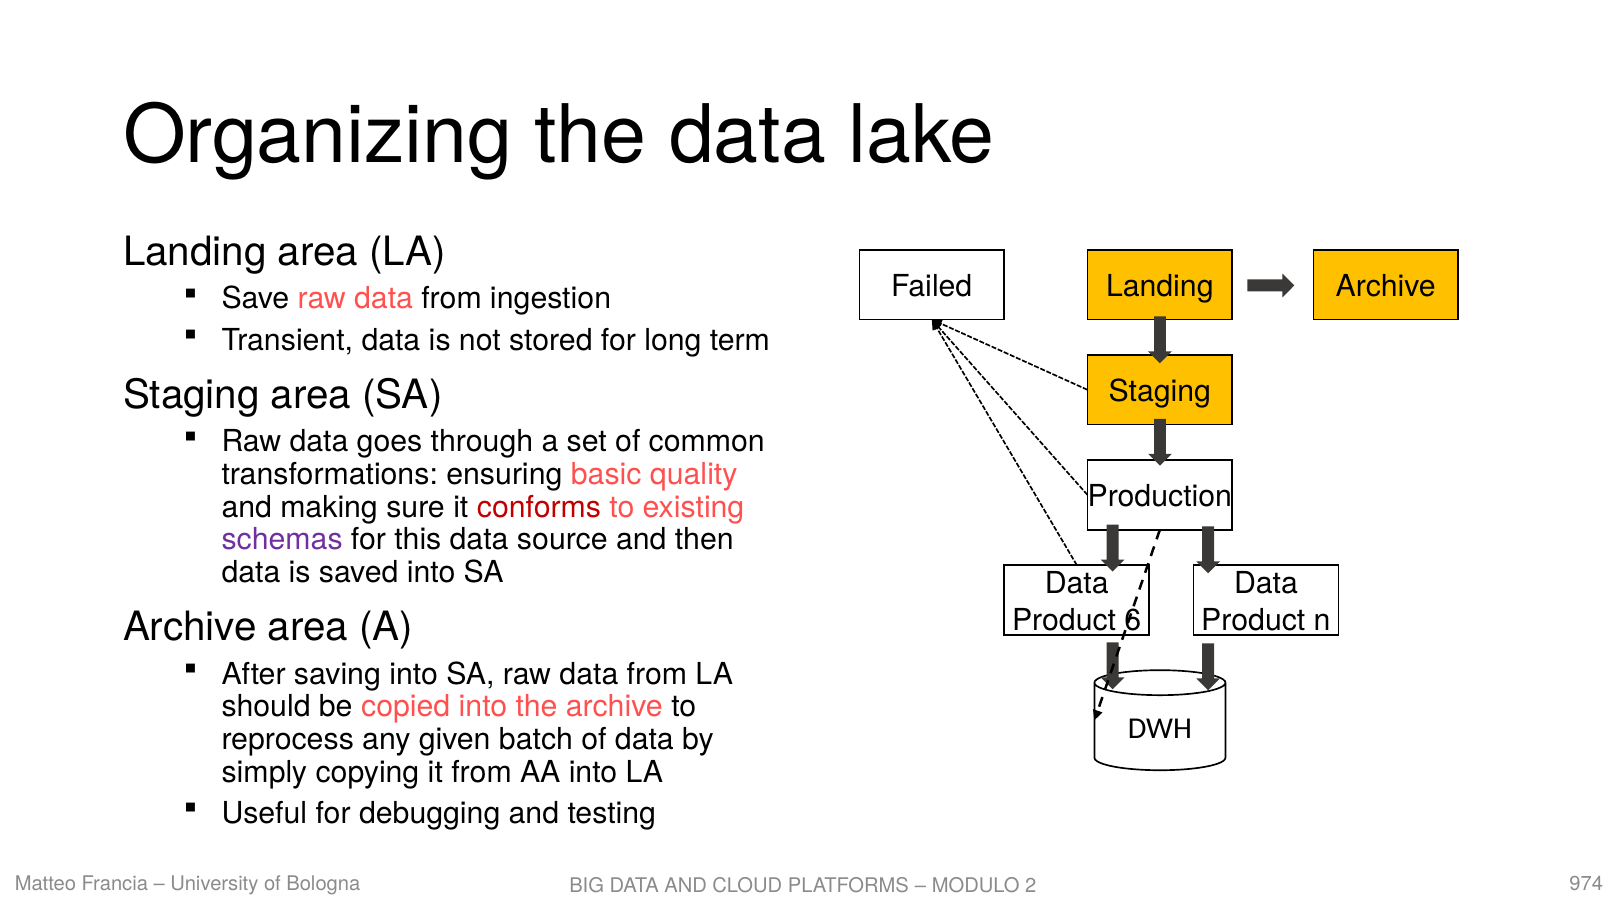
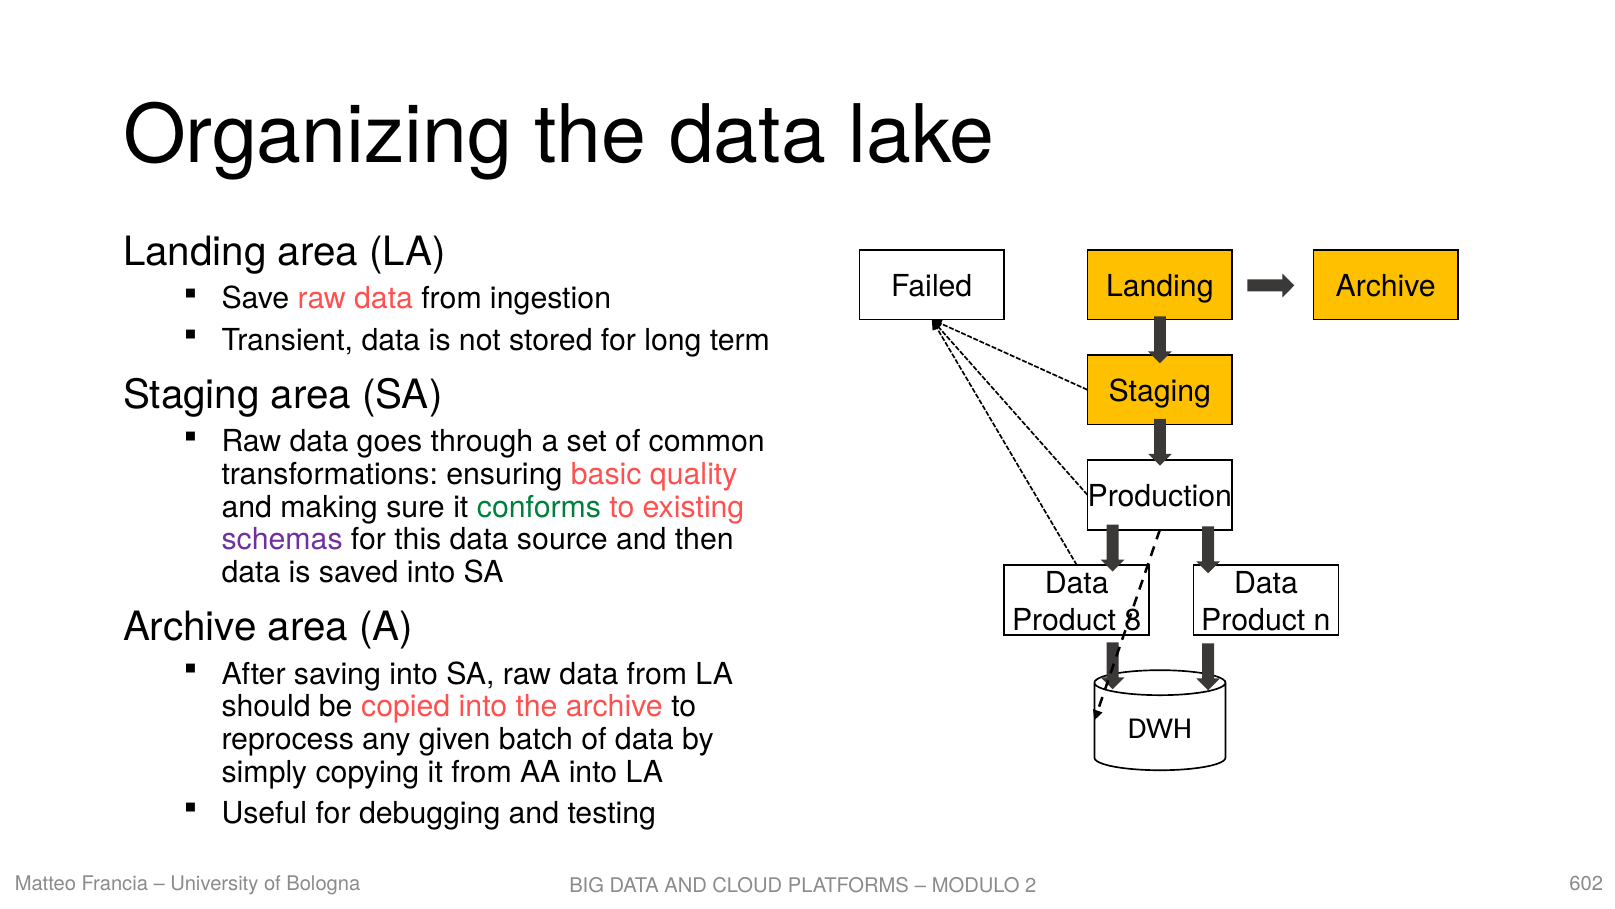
conforms colour: red -> green (539, 507)
6: 6 -> 8 (1133, 620)
974: 974 -> 602 (1586, 883)
